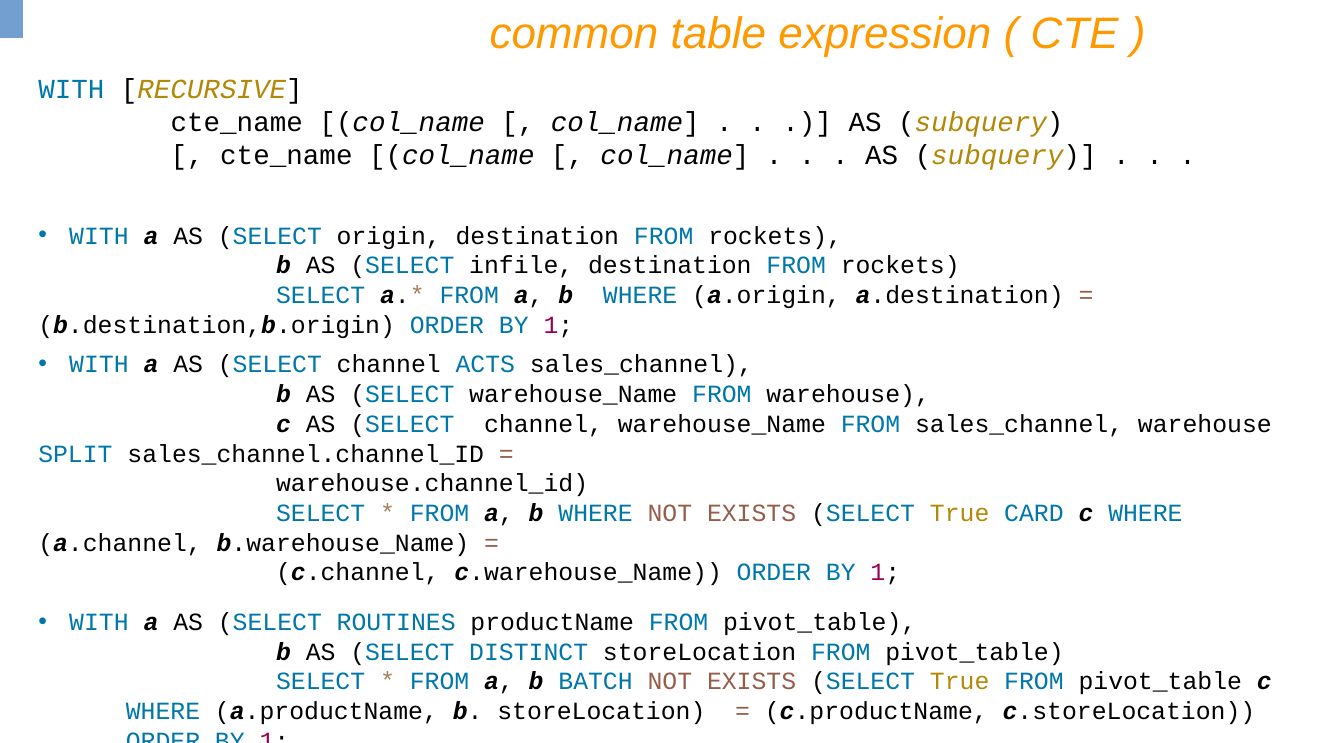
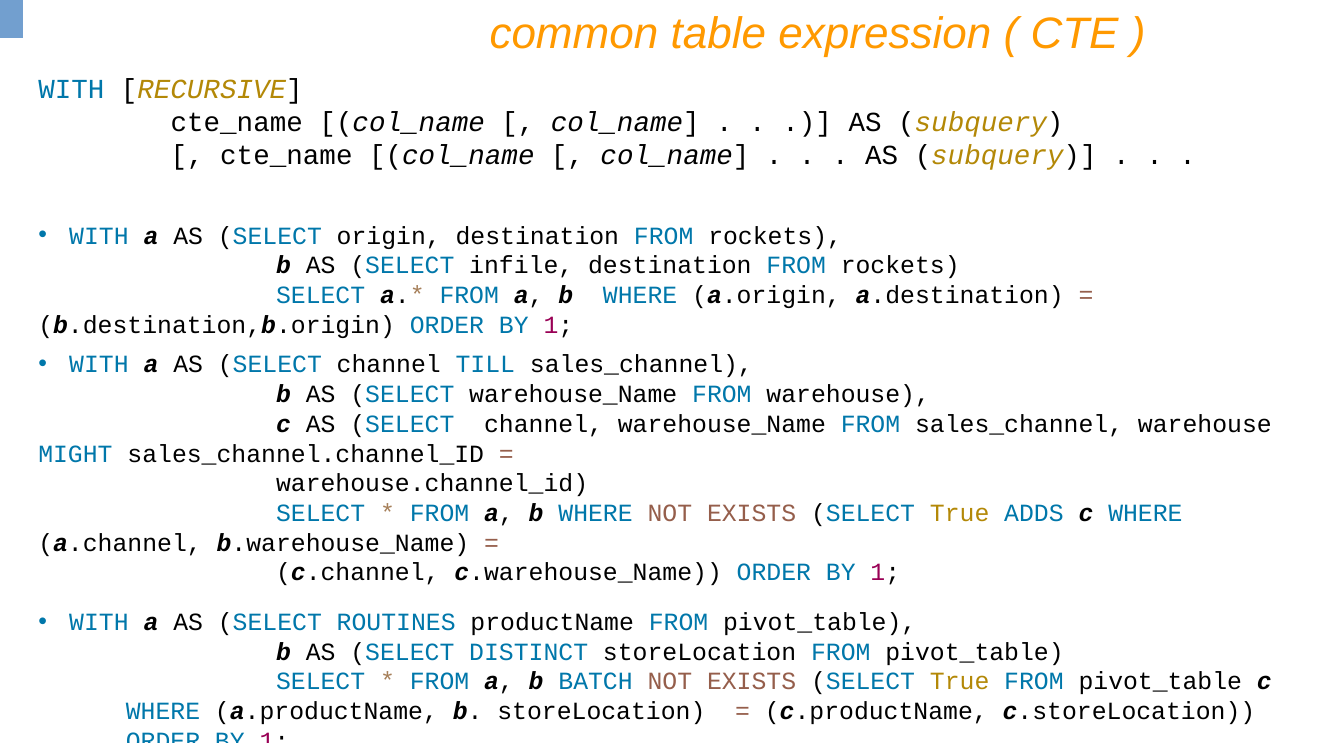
ACTS: ACTS -> TILL (485, 365)
SPLIT: SPLIT -> MIGHT (75, 454)
CARD: CARD -> ADDS (1034, 513)
